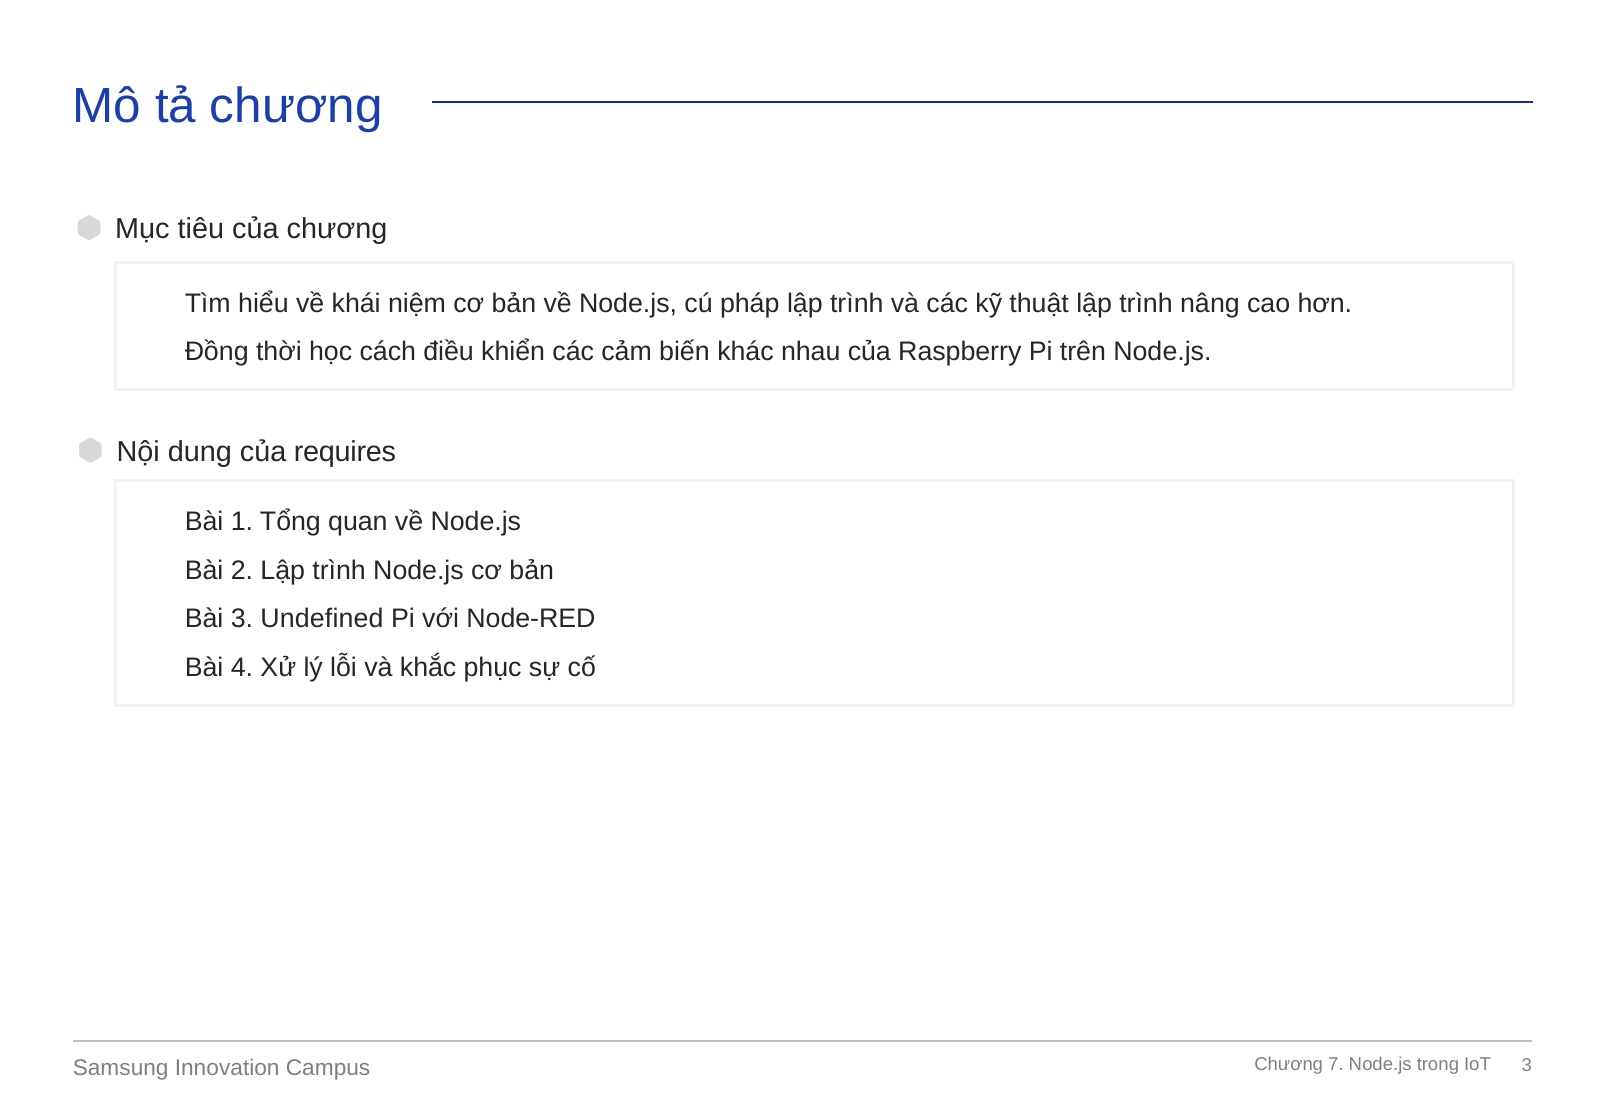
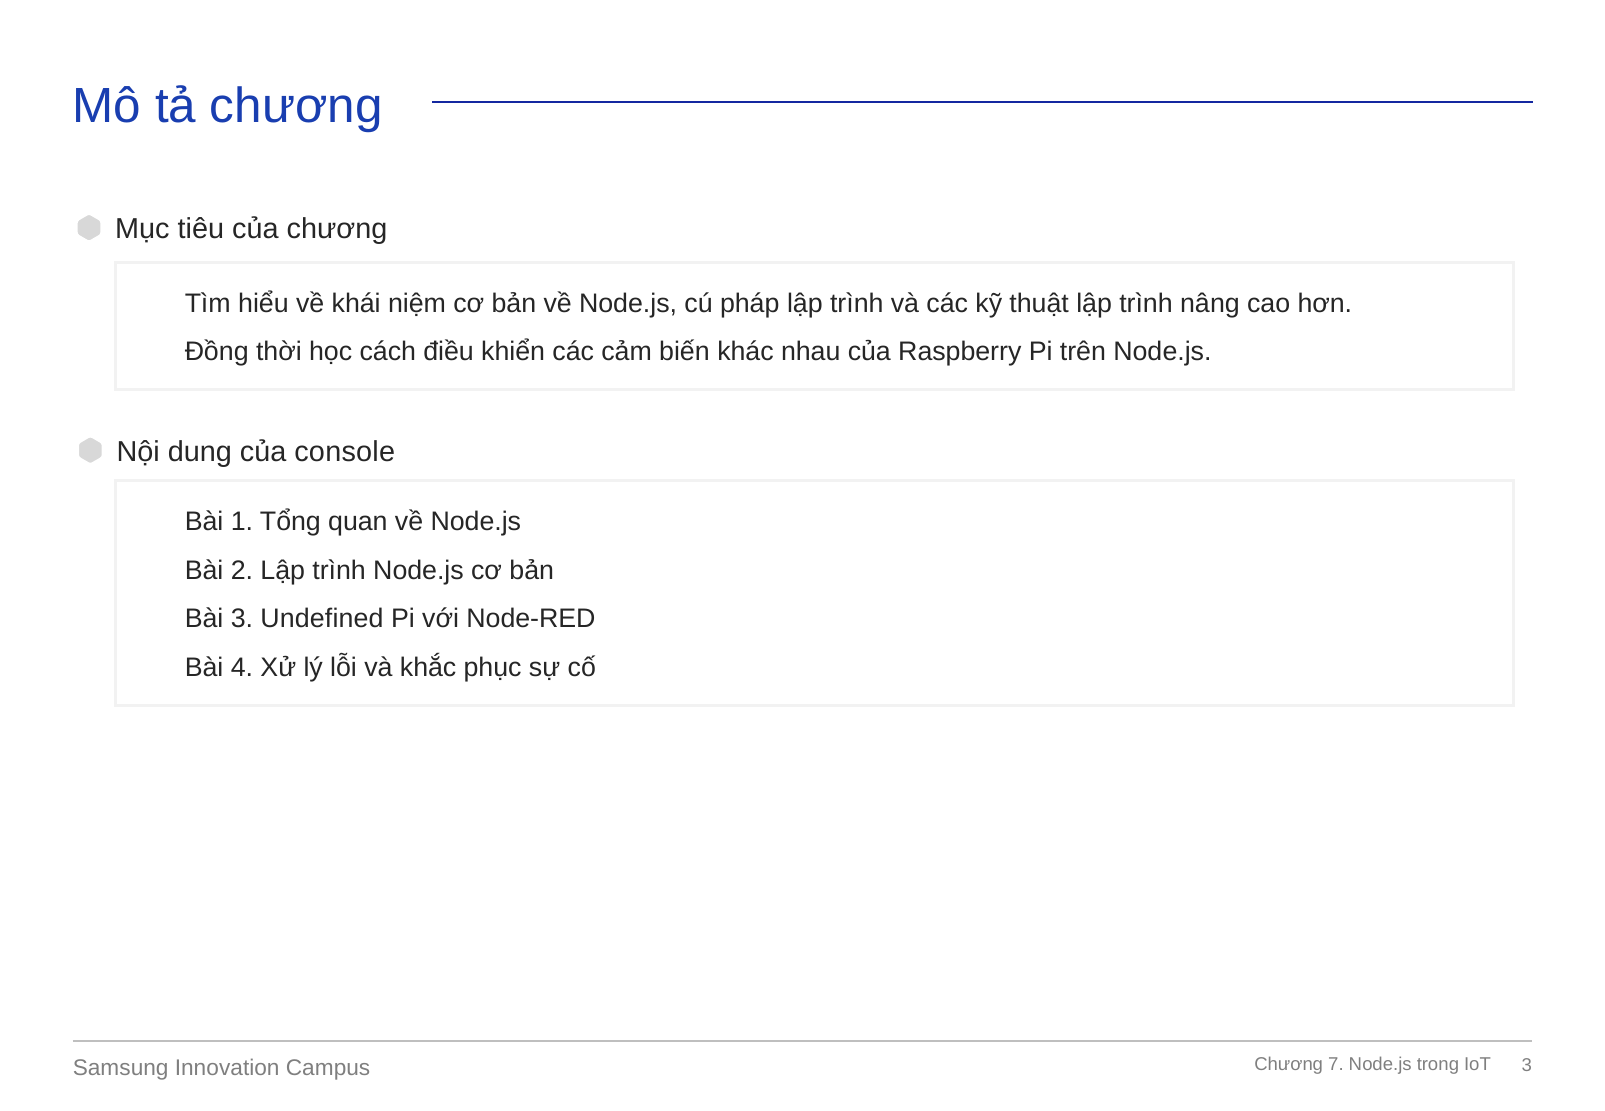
requires: requires -> console (345, 452)
